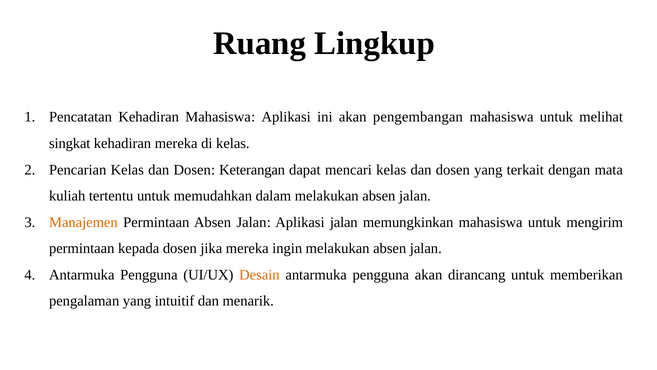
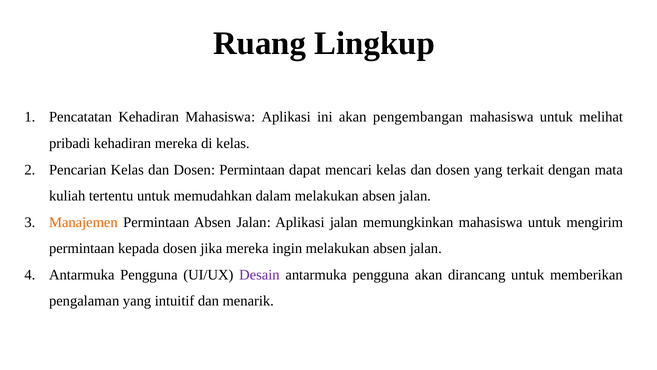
singkat: singkat -> pribadi (70, 143)
Dosen Keterangan: Keterangan -> Permintaan (252, 169)
Desain colour: orange -> purple (259, 275)
